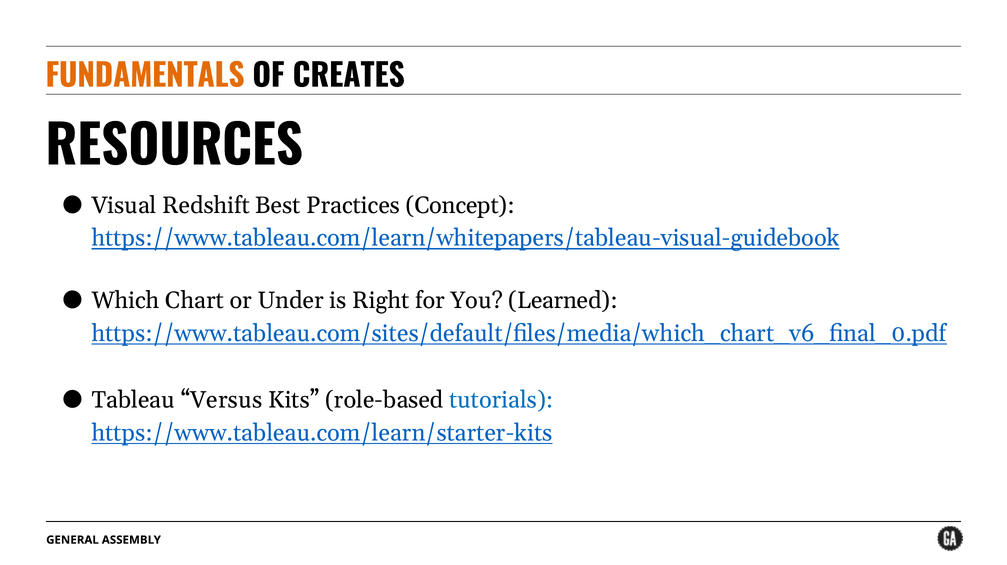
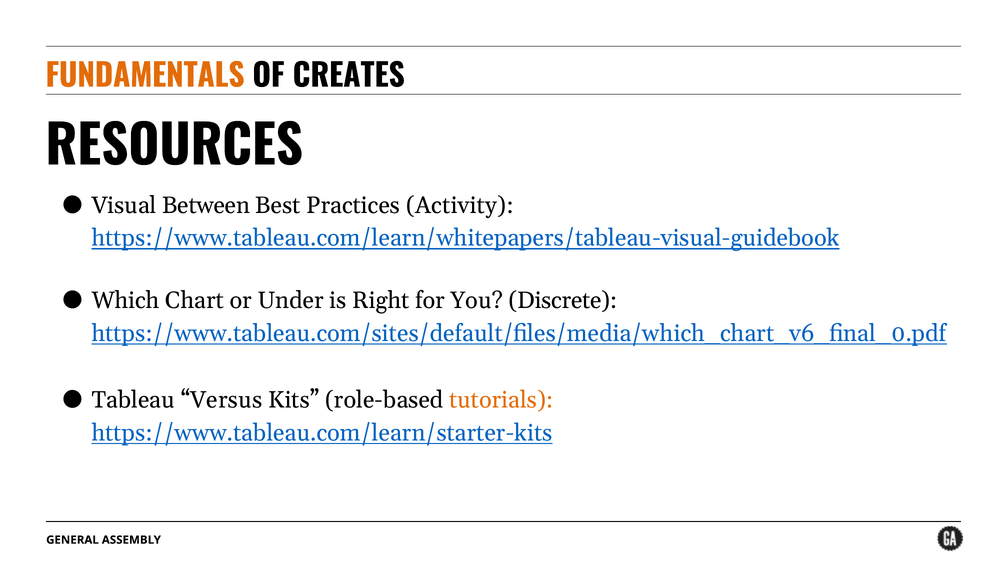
Redshift: Redshift -> Between (206, 205)
Concept: Concept -> Activity (460, 205)
Learned: Learned -> Discrete (563, 301)
tutorials colour: blue -> orange (501, 400)
